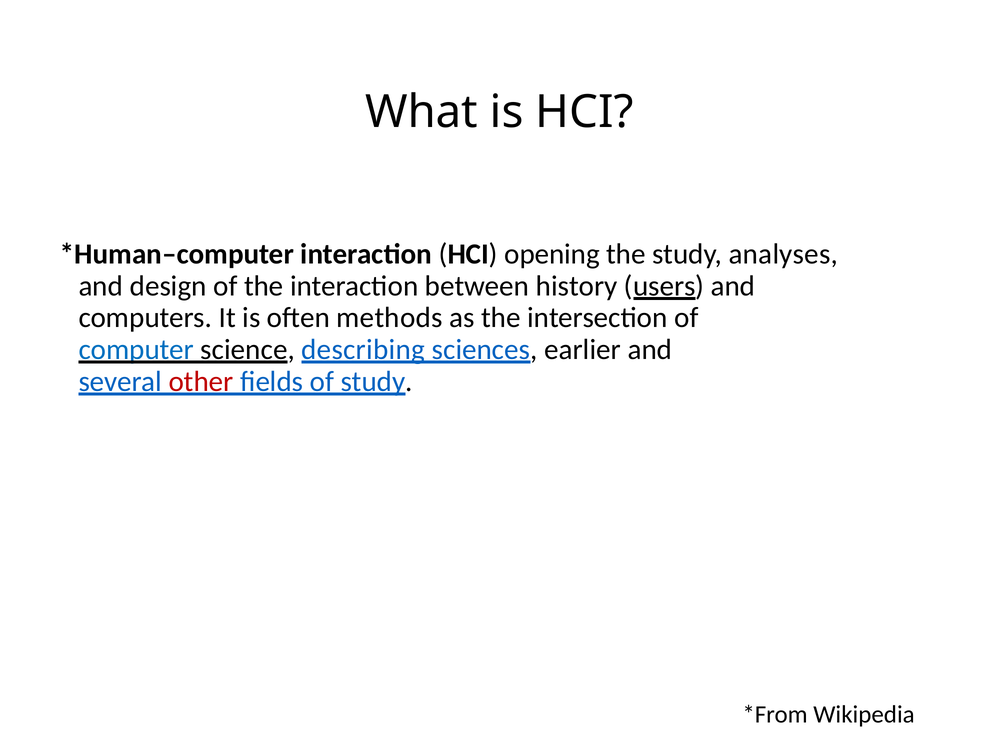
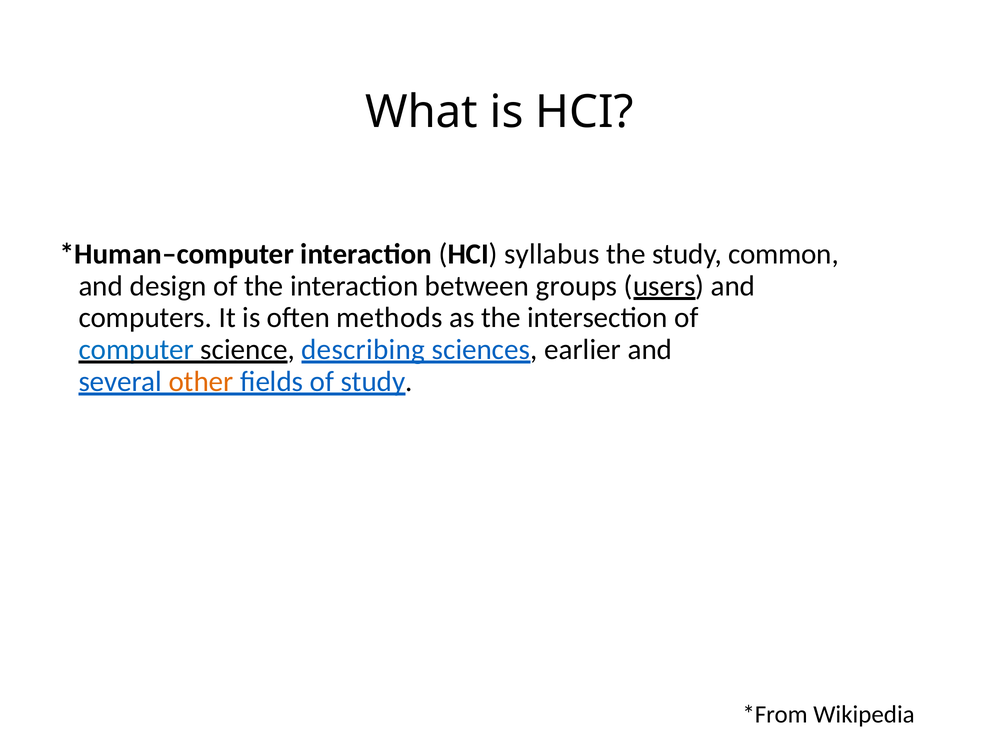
opening: opening -> syllabus (552, 254)
analyses: analyses -> common (784, 254)
history: history -> groups (577, 286)
other colour: red -> orange (201, 381)
